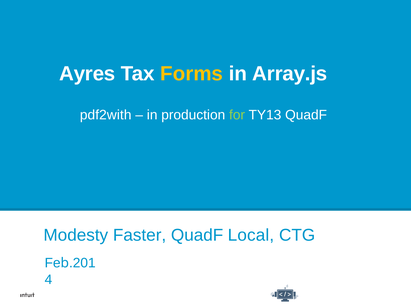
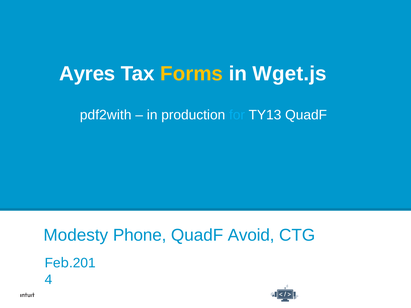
Array.js: Array.js -> Wget.js (290, 74)
for colour: light green -> light blue (237, 115)
Faster: Faster -> Phone (140, 236)
Local: Local -> Avoid (251, 236)
